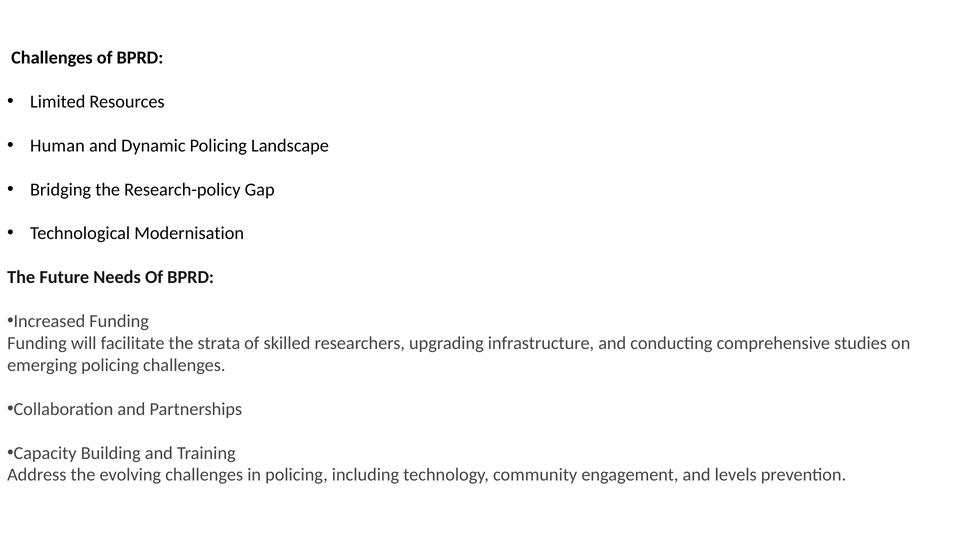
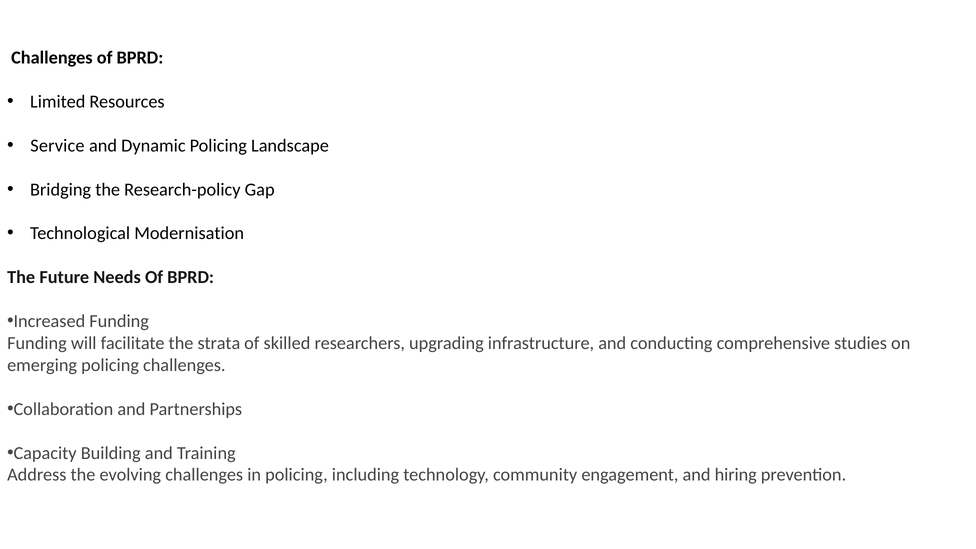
Human: Human -> Service (57, 146)
levels: levels -> hiring (736, 475)
